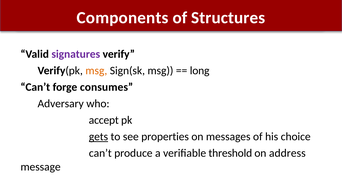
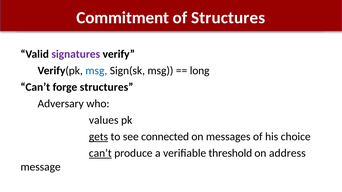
Components: Components -> Commitment (123, 18)
msg colour: orange -> blue (96, 71)
forge consumes: consumes -> structures (107, 87)
accept: accept -> values (104, 120)
properties: properties -> connected (165, 137)
can’t underline: none -> present (100, 153)
